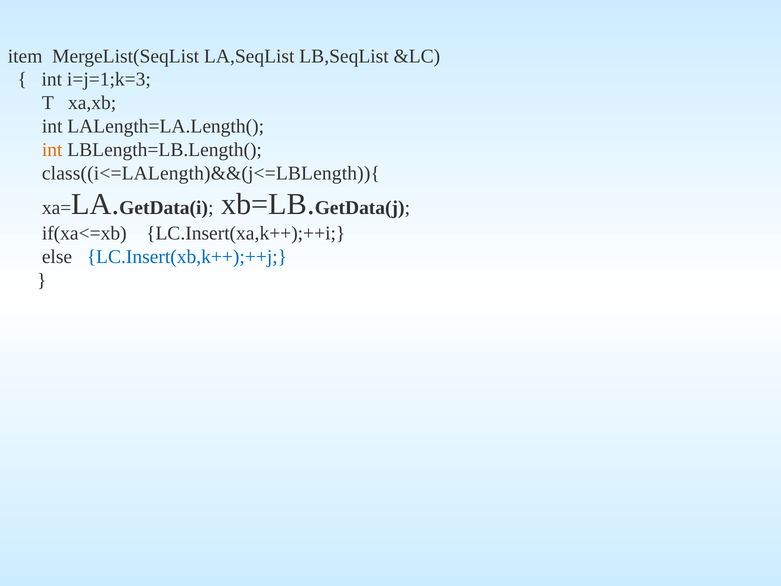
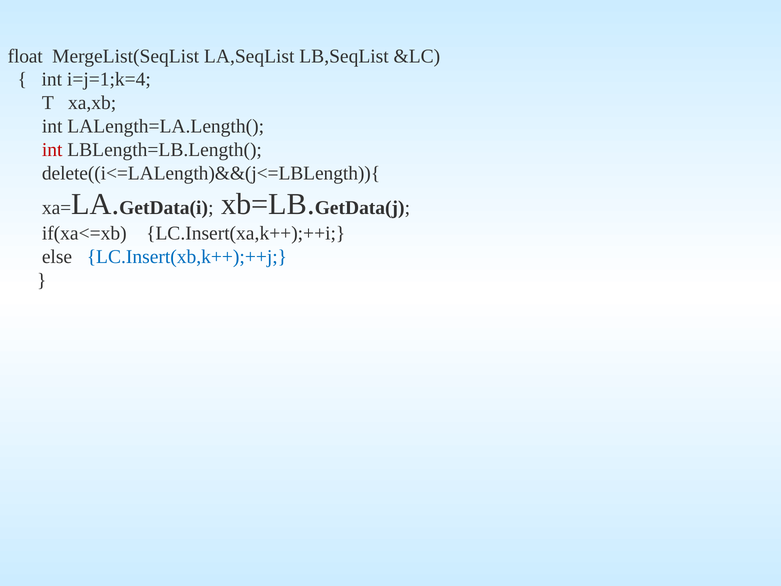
item: item -> float (25, 56)
i=j=1;k=3: i=j=1;k=3 -> i=j=1;k=4 (109, 79)
int colour: orange -> red (52, 150)
class((i<=LALength)&&(j<=LBLength)){: class((i<=LALength)&&(j<=LBLength)){ -> delete((i<=LALength)&&(j<=LBLength)){ (211, 173)
